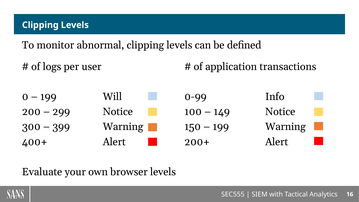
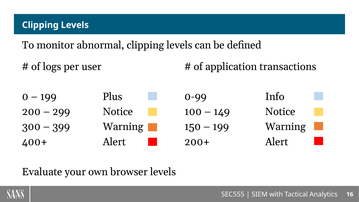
Will: Will -> Plus (112, 97)
